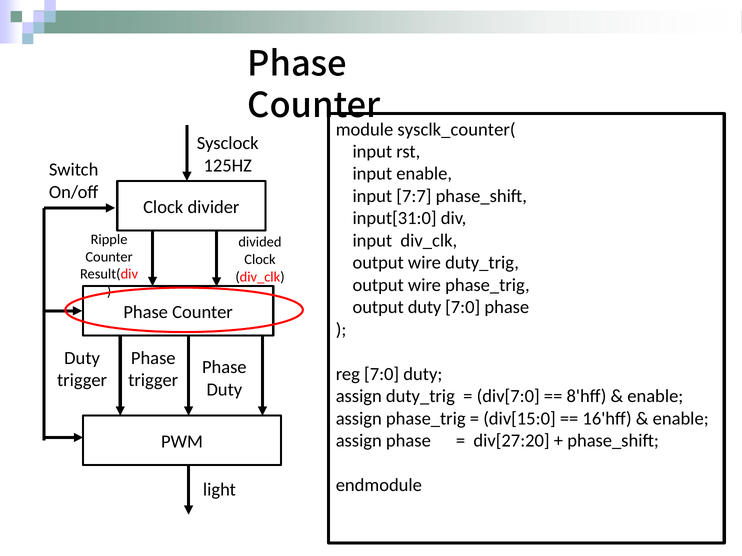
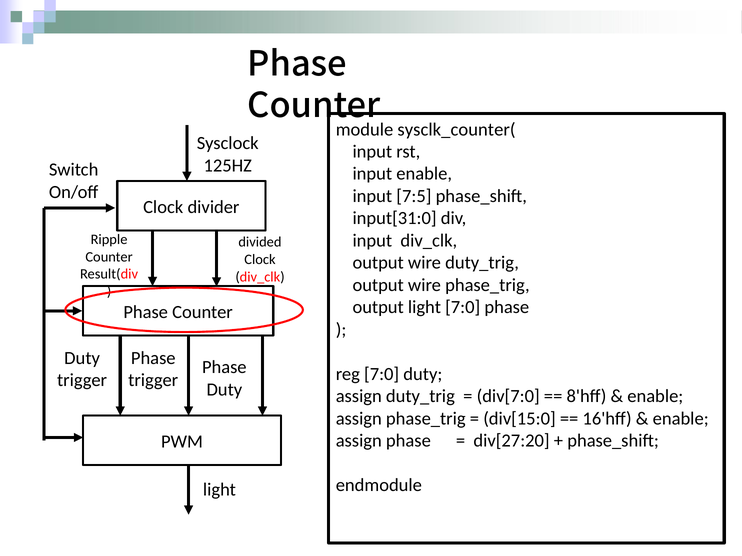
7:7: 7:7 -> 7:5 (414, 196)
output duty: duty -> light (424, 308)
